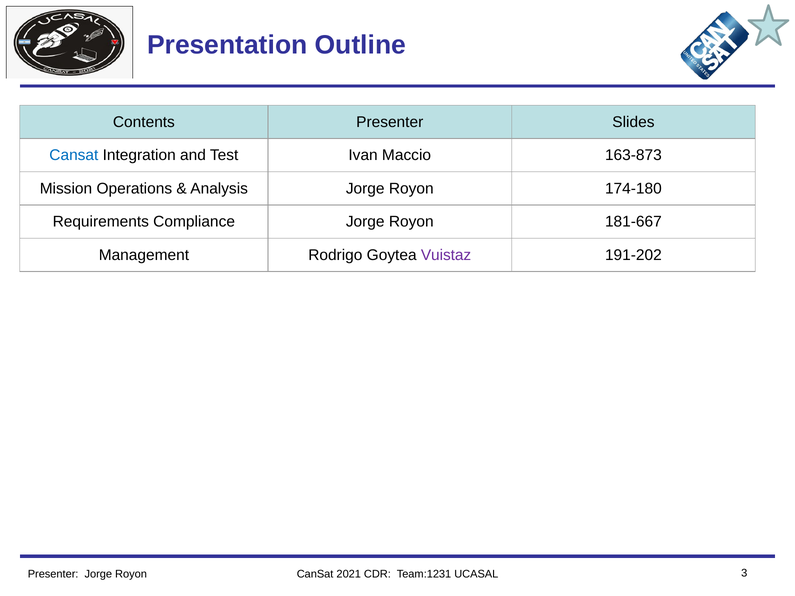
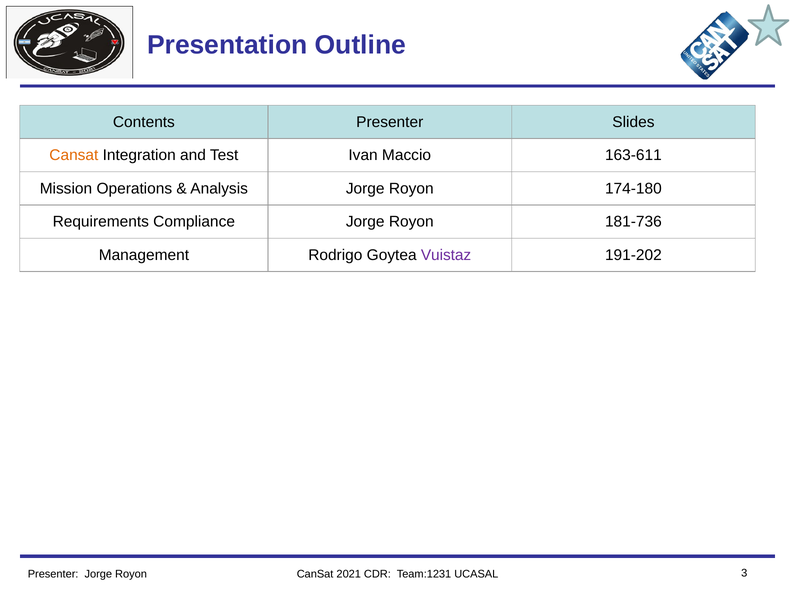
Cansat colour: blue -> orange (74, 155)
163-873: 163-873 -> 163-611 (633, 155)
181-667: 181-667 -> 181-736 (633, 222)
